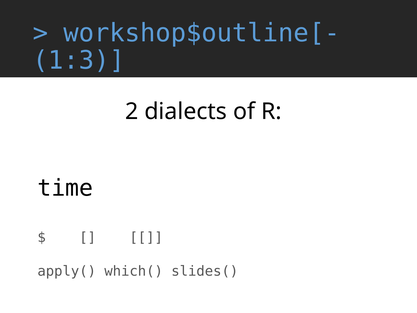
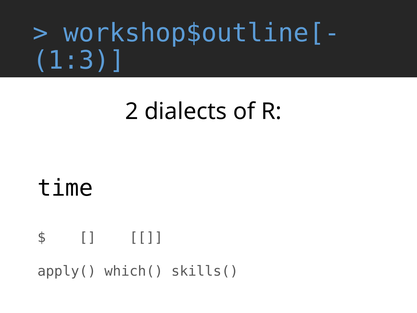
slides(: slides( -> skills( (205, 271)
